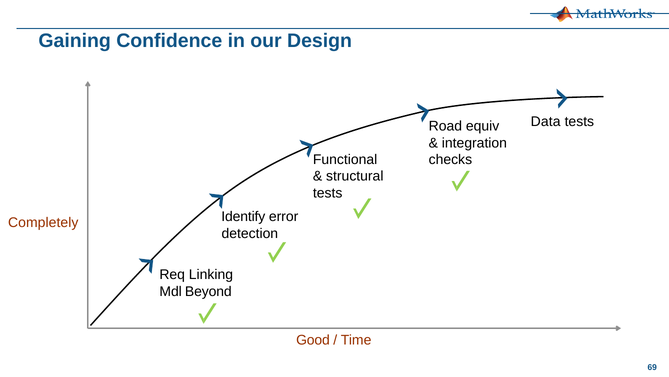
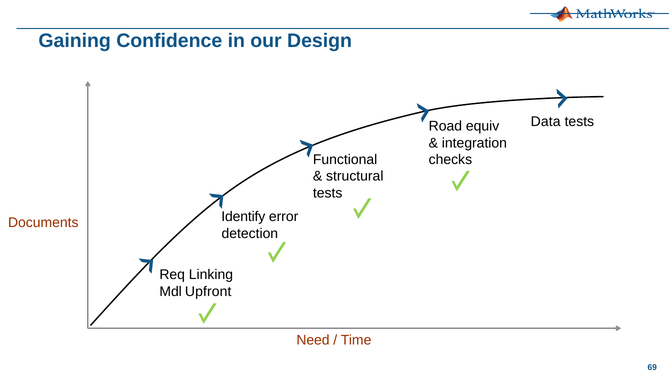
Completely: Completely -> Documents (43, 222)
Beyond: Beyond -> Upfront (208, 291)
Good: Good -> Need (313, 340)
